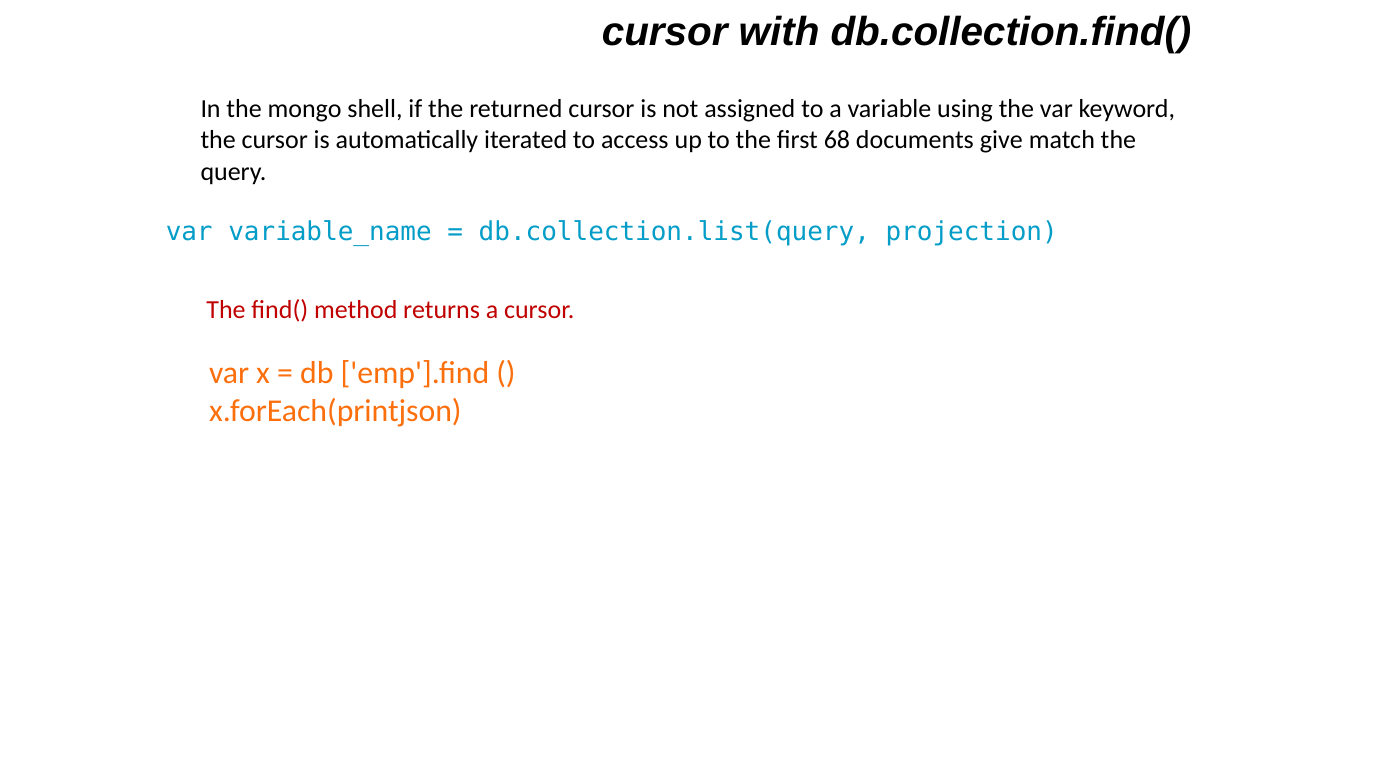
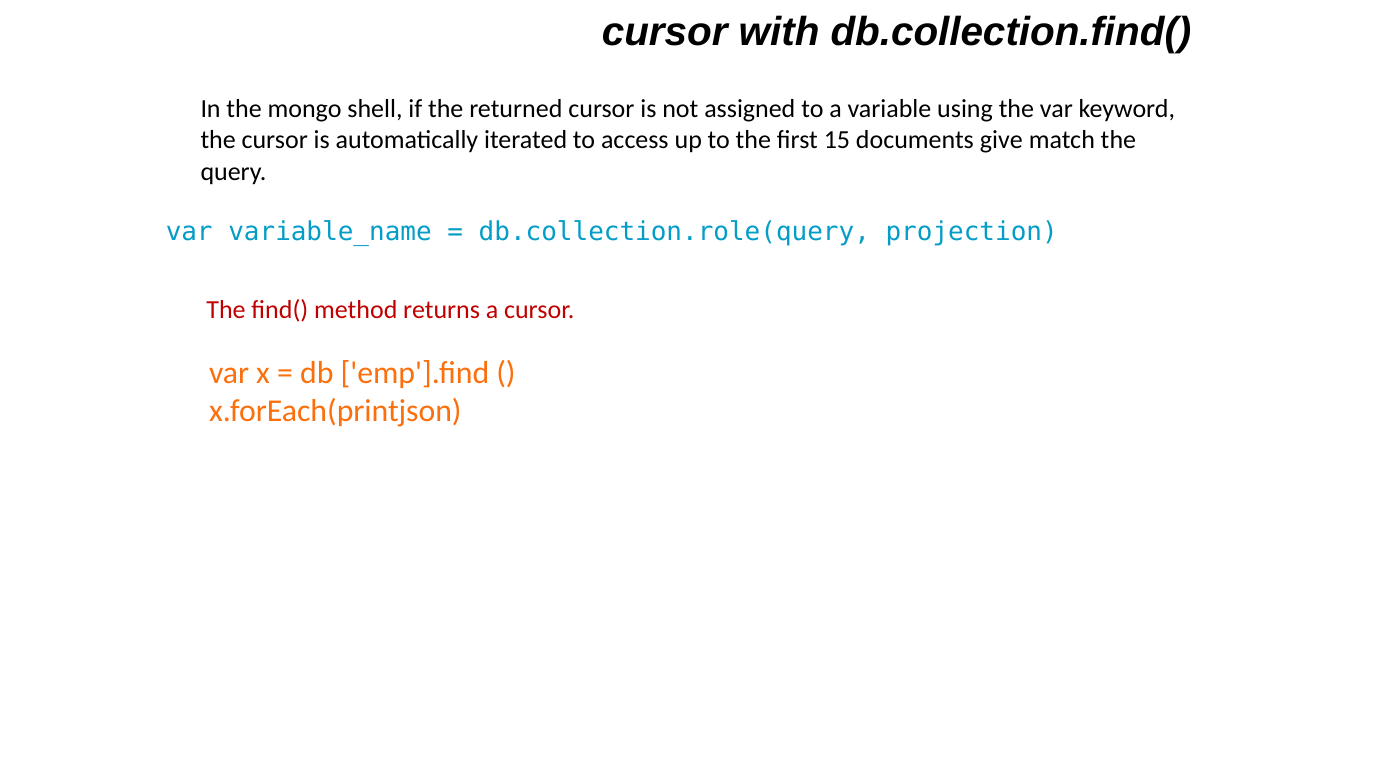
68: 68 -> 15 (837, 140)
db.collection.list(query: db.collection.list(query -> db.collection.role(query (674, 232)
